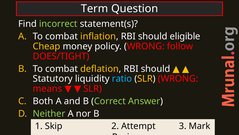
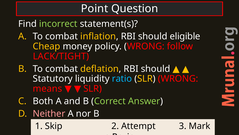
Term: Term -> Point (95, 9)
DOES/TIGHT: DOES/TIGHT -> LACK/TIGHT (61, 56)
Neither colour: light green -> pink (49, 113)
